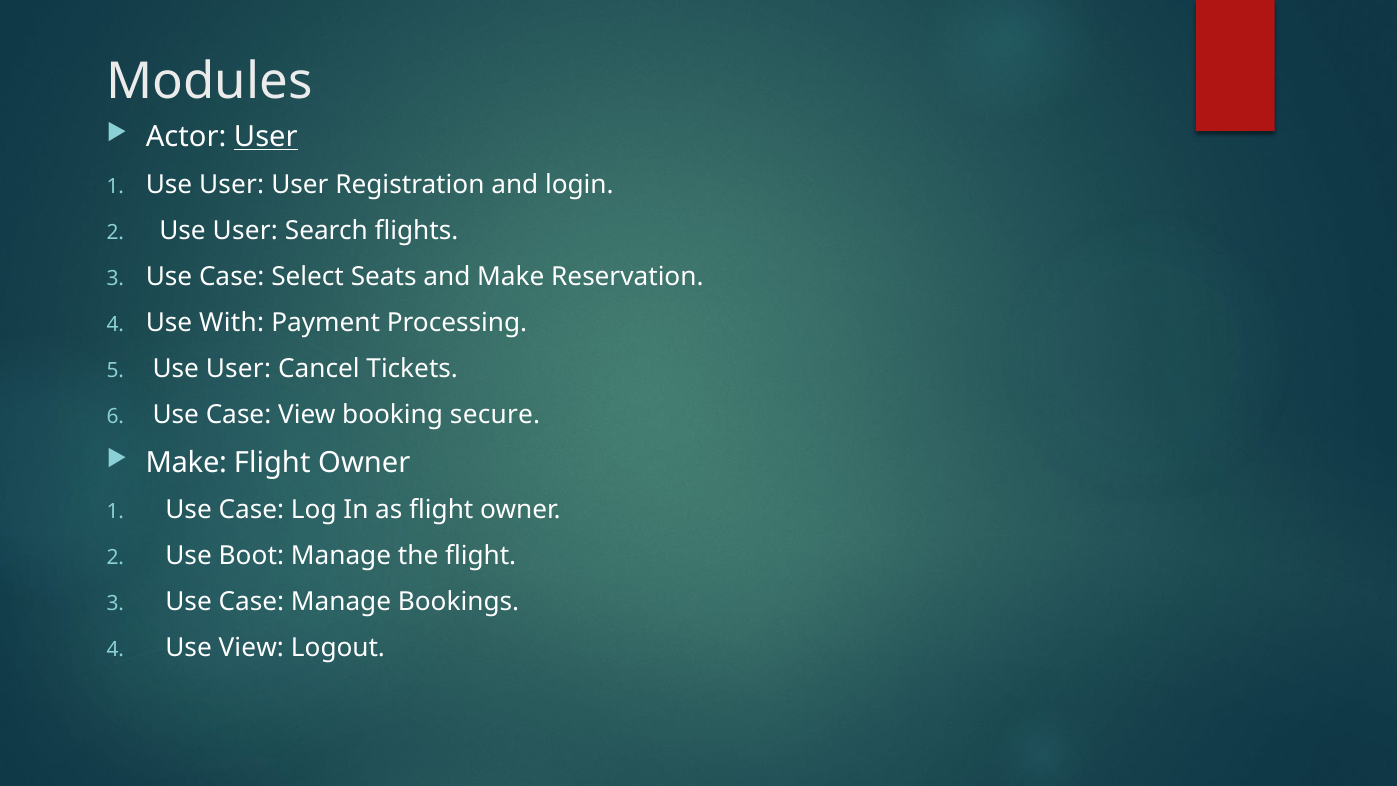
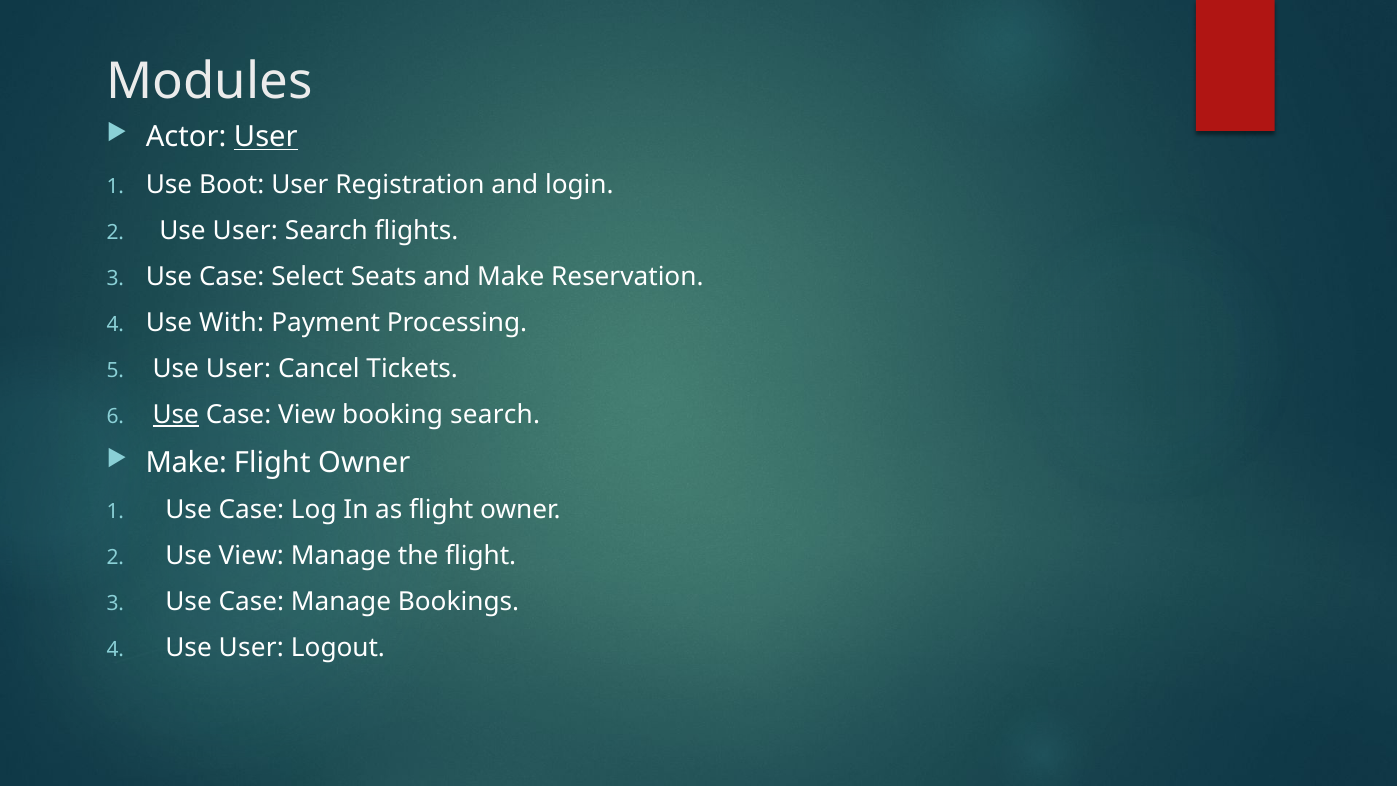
User: User -> Boot (232, 185)
Use underline: none -> present (176, 415)
booking secure: secure -> search (495, 415)
Use Boot: Boot -> View (251, 556)
View: View -> User (251, 648)
